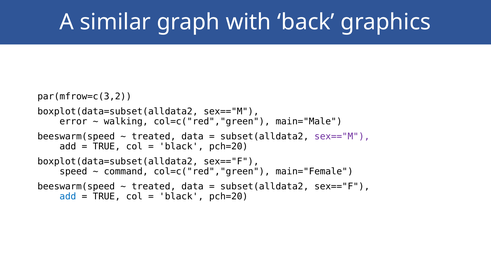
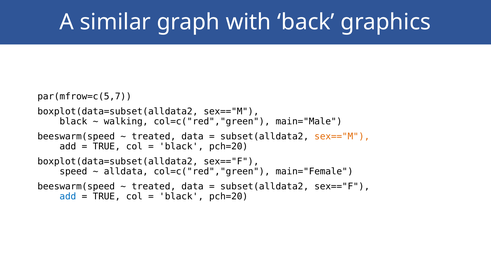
par(mfrow=c(3,2: par(mfrow=c(3,2 -> par(mfrow=c(5,7 (84, 96)
error: error -> black (73, 121)
sex=="M colour: purple -> orange (342, 137)
command: command -> alldata (126, 171)
